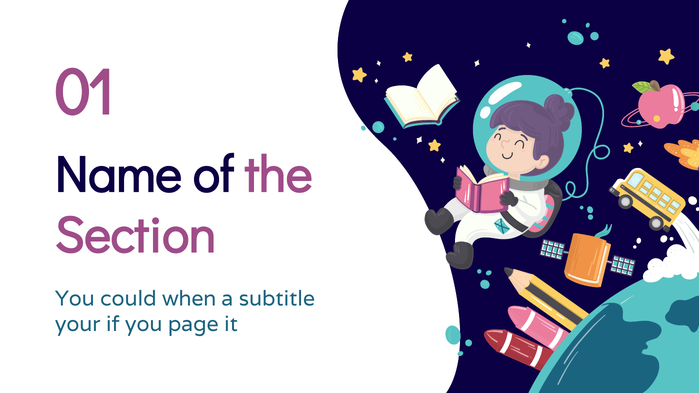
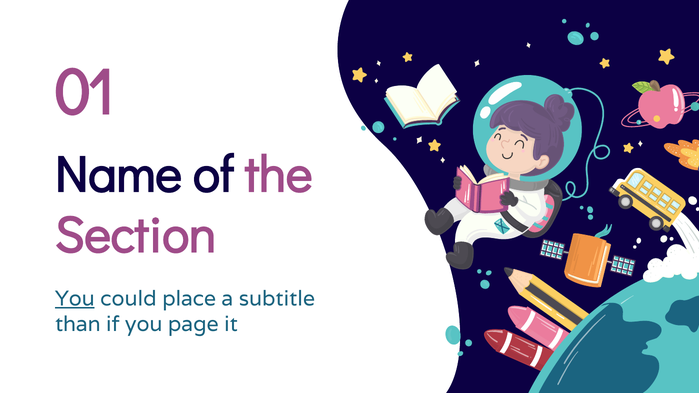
You underline: none -> present (75, 299)
when: when -> place (189, 299)
your: your -> than (78, 324)
